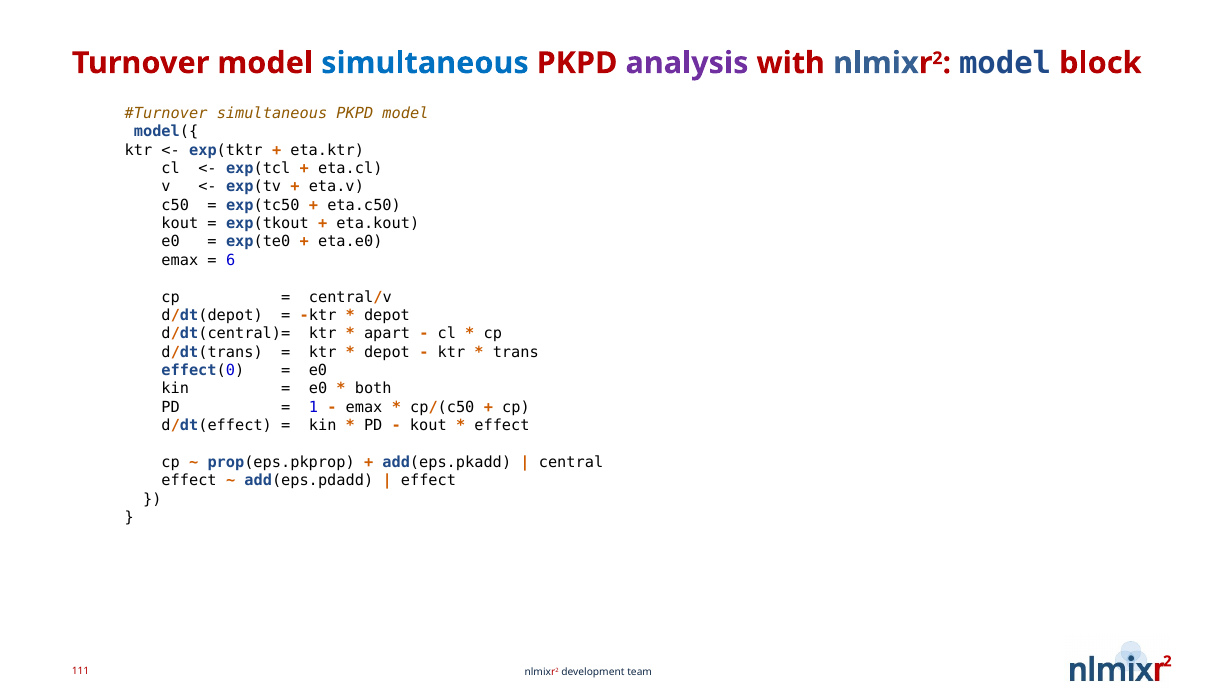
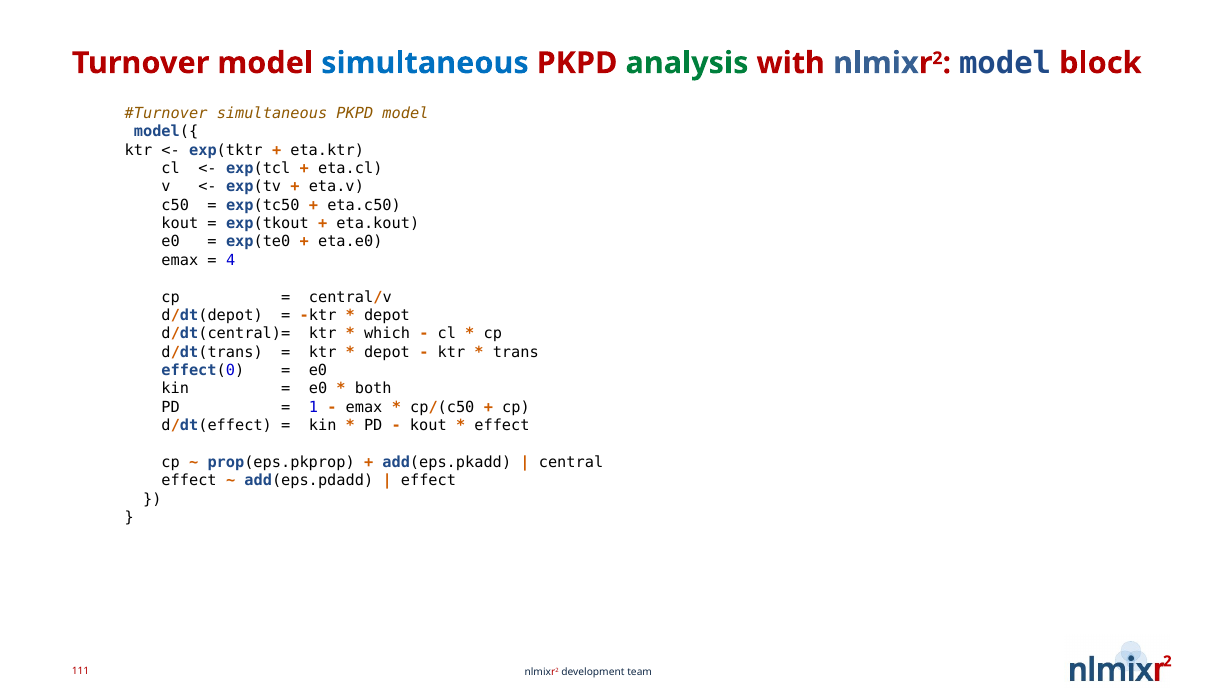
analysis colour: purple -> green (687, 63)
6: 6 -> 4 (231, 260)
apart: apart -> which (387, 334)
